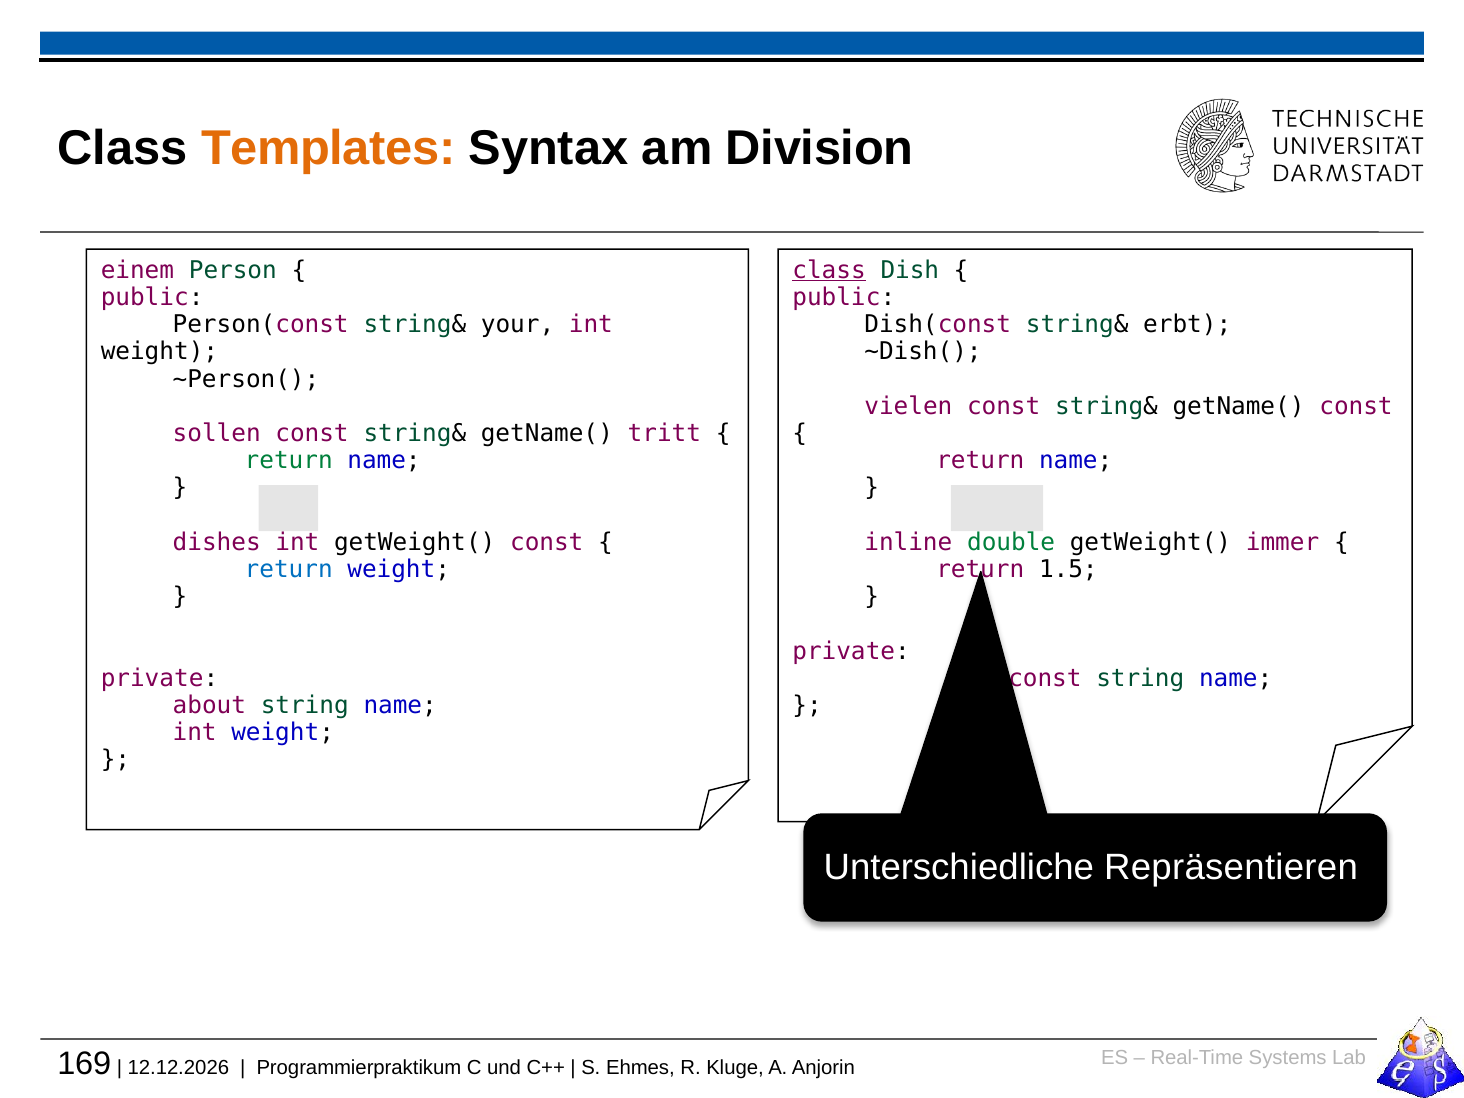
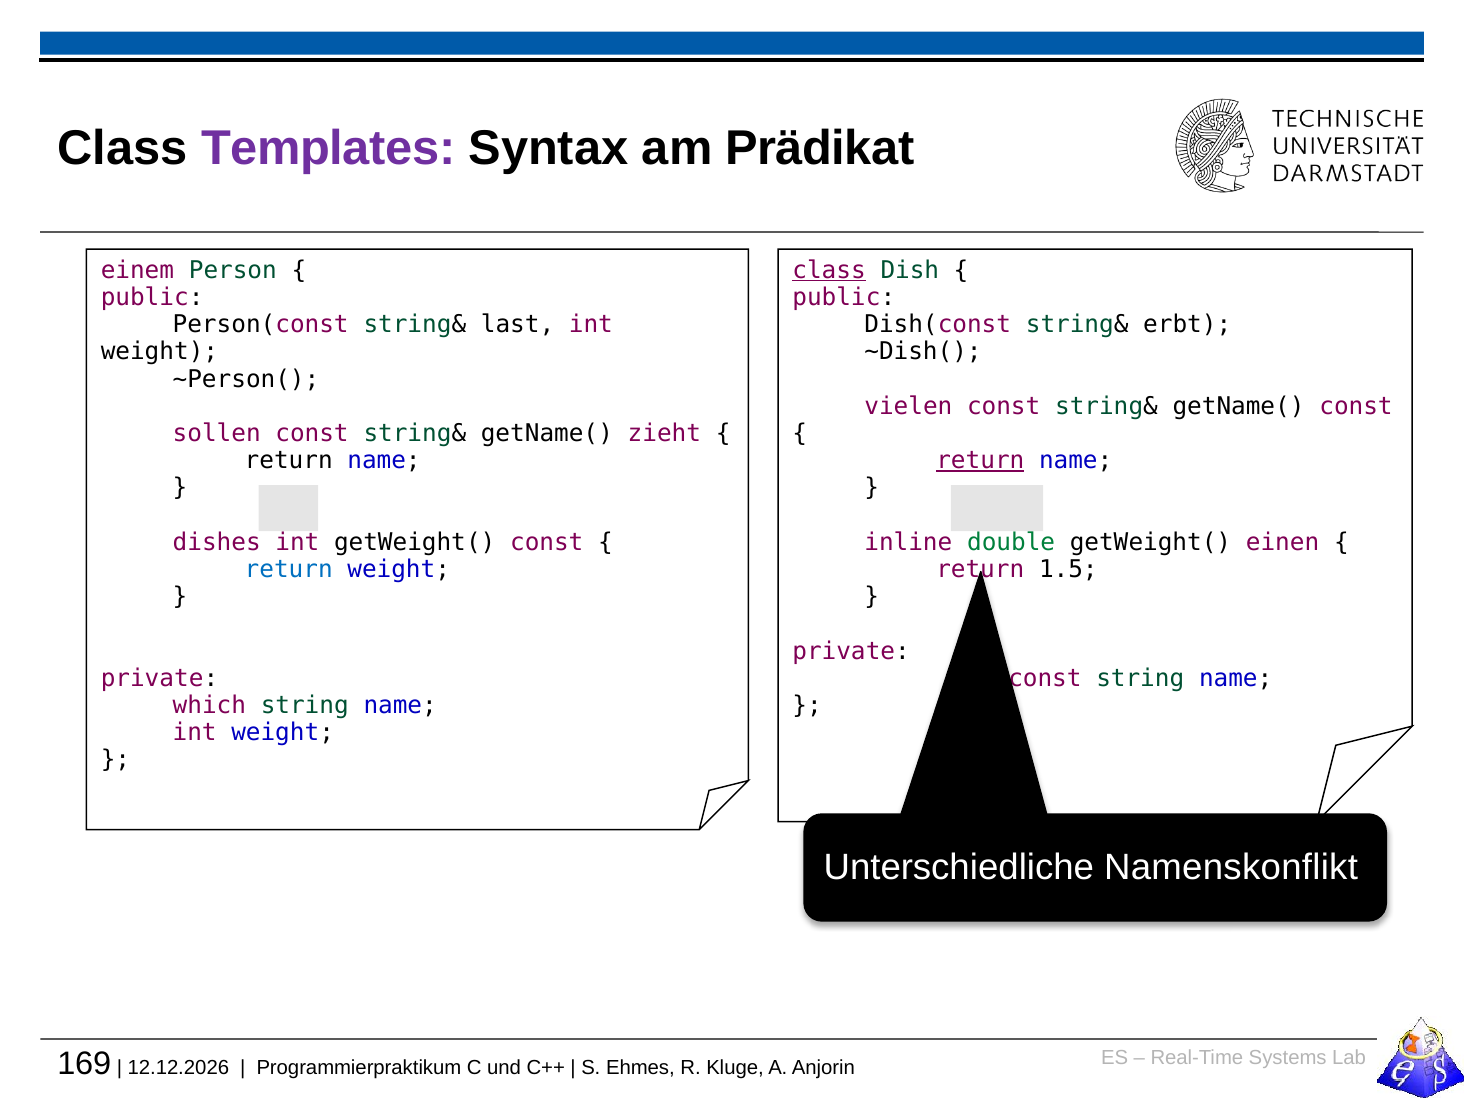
Templates colour: orange -> purple (328, 149)
Division: Division -> Prädikat (820, 149)
your: your -> last (518, 325)
tritt: tritt -> zieht (664, 433)
return colour: green -> black (289, 461)
return underline: none -> present (980, 461)
immer: immer -> einen (1283, 542)
about: about -> which (209, 705)
Repräsentieren: Repräsentieren -> Namenskonflikt (1231, 868)
